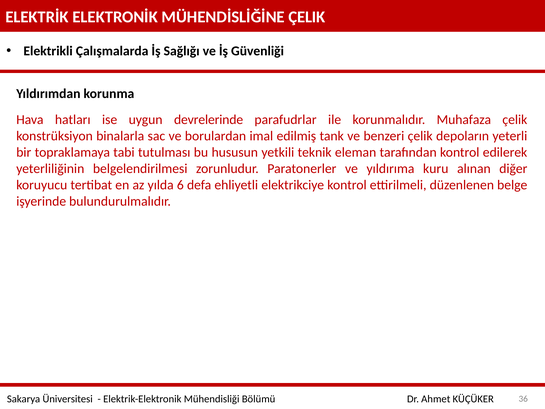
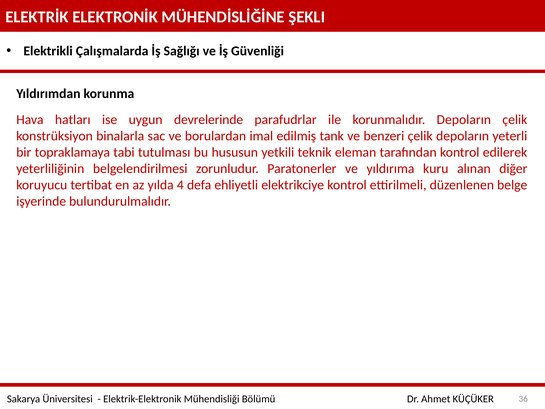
MÜHENDİSLİĞİNE ÇELIK: ÇELIK -> ŞEKLI (307, 17)
korunmalıdır Muhafaza: Muhafaza -> Depoların (464, 119)
6: 6 -> 4 (180, 185)
